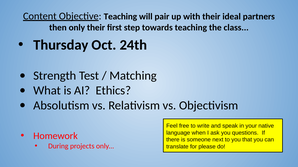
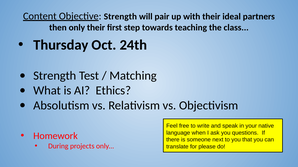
Objective Teaching: Teaching -> Strength (120, 16)
